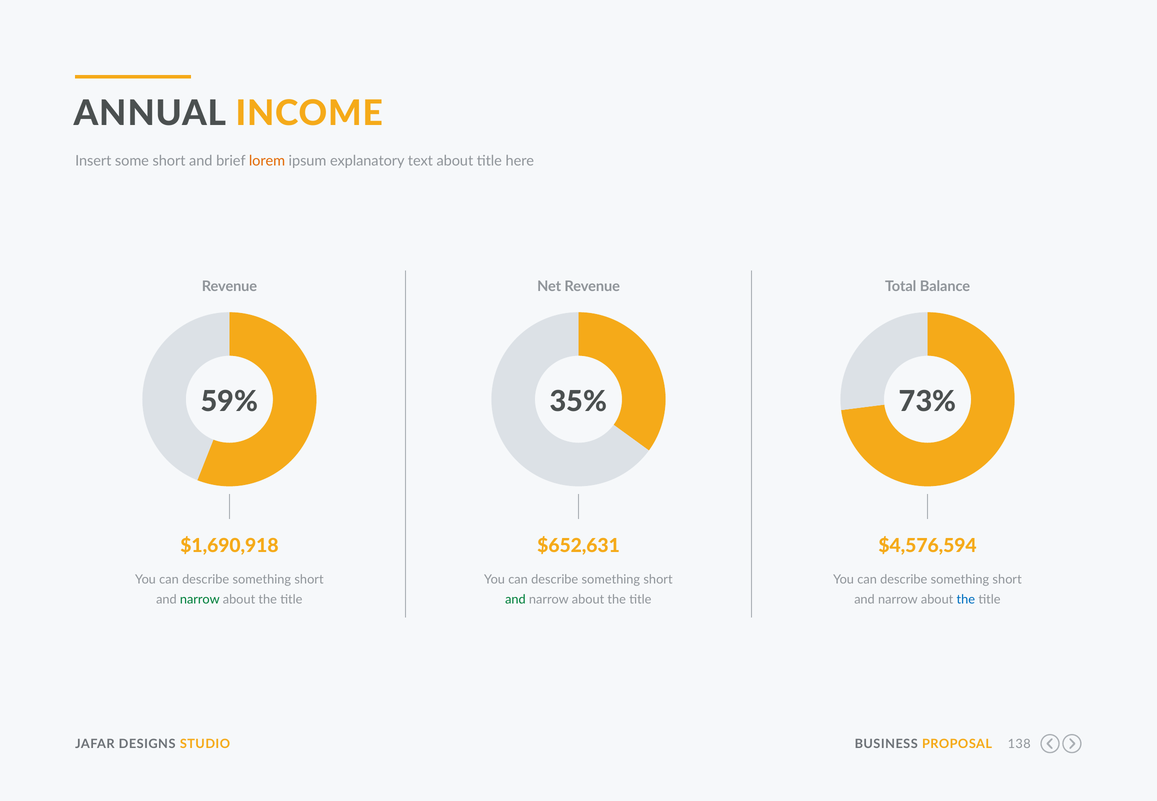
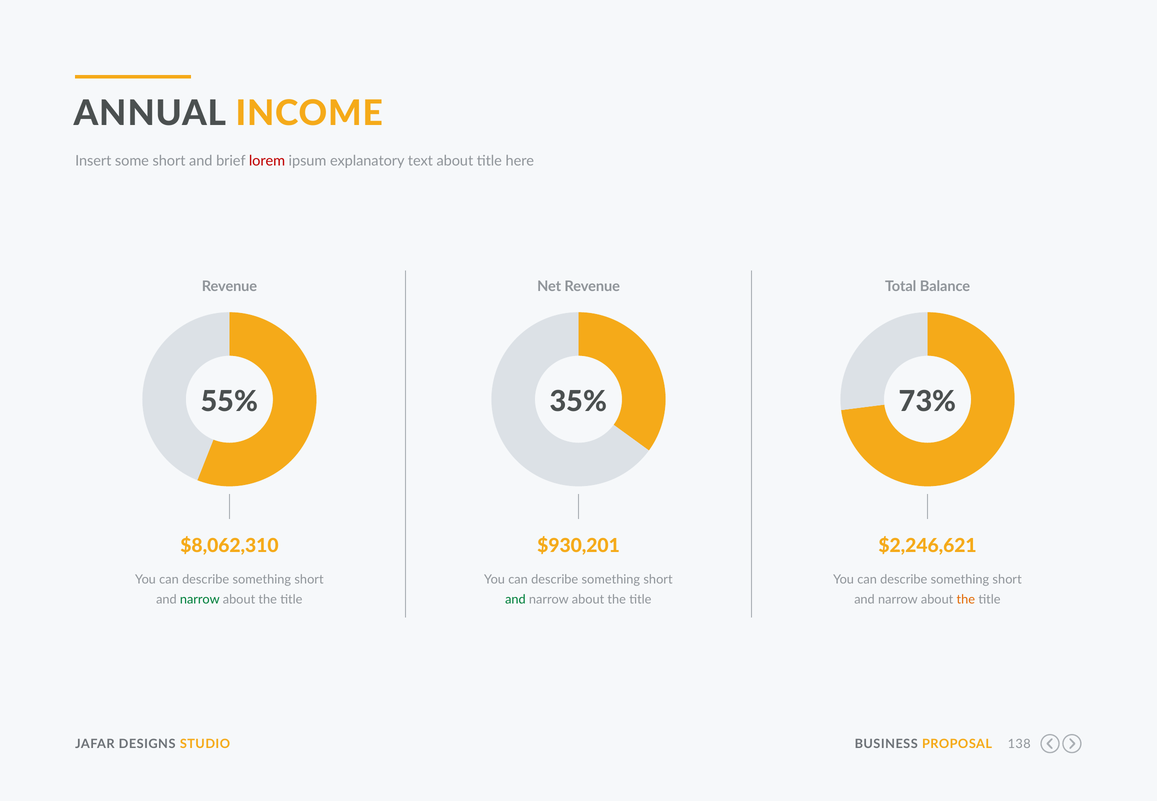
lorem colour: orange -> red (267, 161)
59%: 59% -> 55% (229, 402)
$1,690,918: $1,690,918 -> $8,062,310 (229, 546)
$652,631: $652,631 -> $930,201 (579, 546)
$4,576,594: $4,576,594 -> $2,246,621 (928, 546)
the colour: blue -> orange (966, 600)
